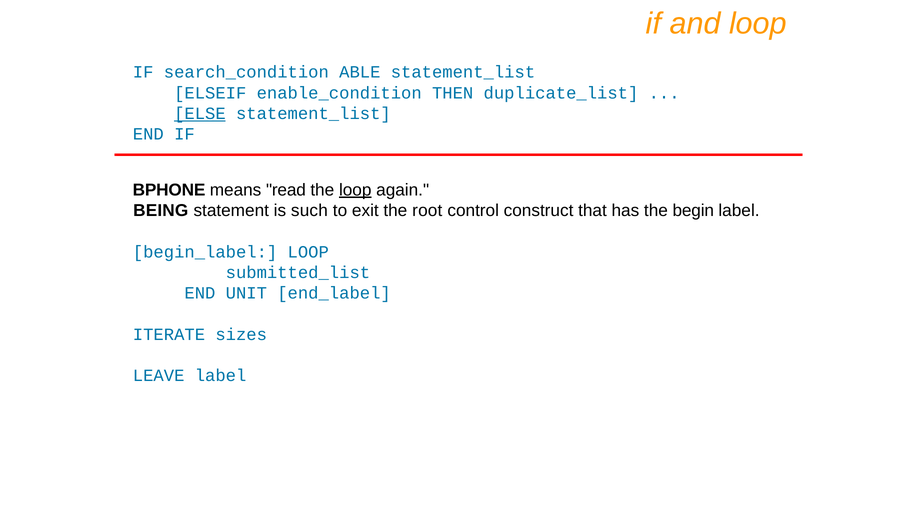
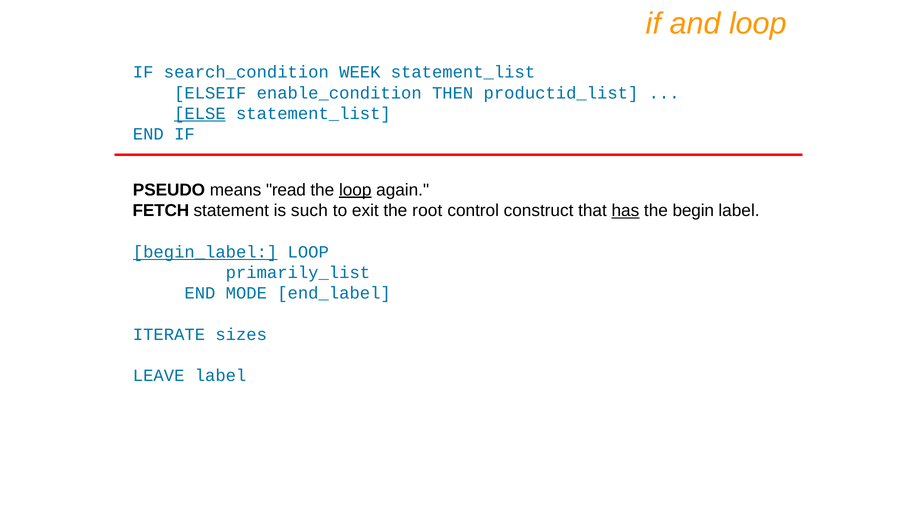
ABLE: ABLE -> WEEK (360, 72)
duplicate_list: duplicate_list -> productid_list (561, 93)
BPHONE: BPHONE -> PSEUDO (169, 190)
BEING: BEING -> FETCH (161, 210)
has underline: none -> present (625, 210)
begin_label underline: none -> present (205, 252)
submitted_list: submitted_list -> primarily_list (298, 272)
UNIT: UNIT -> MODE (246, 293)
